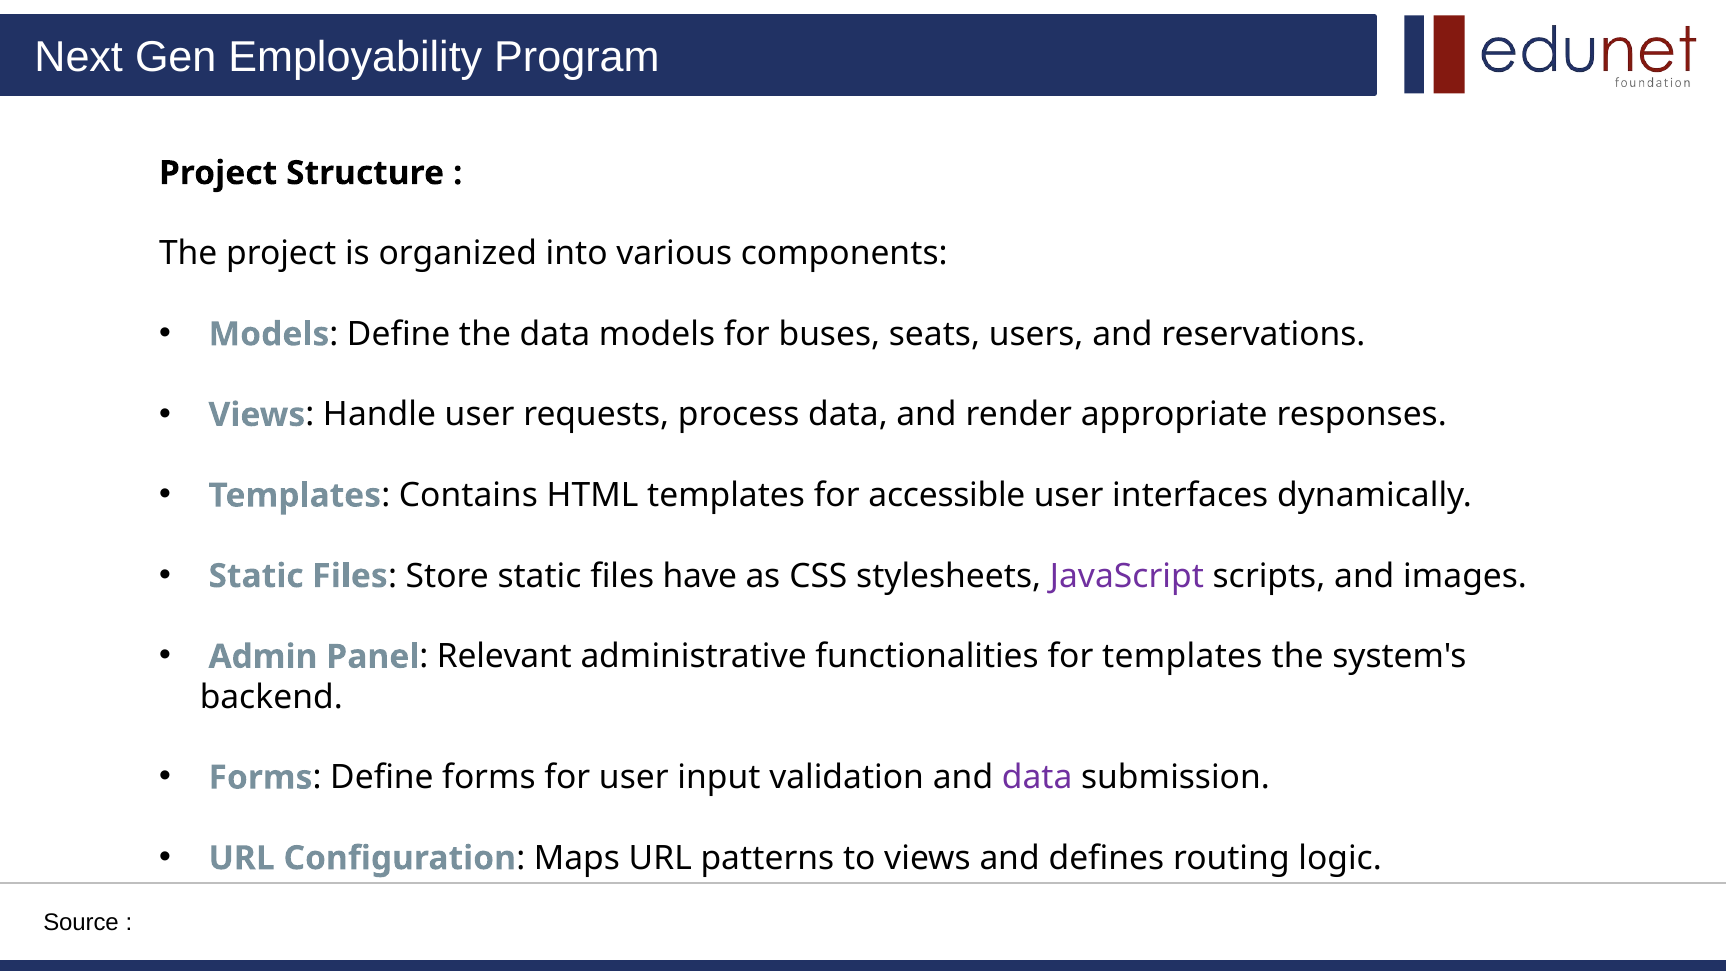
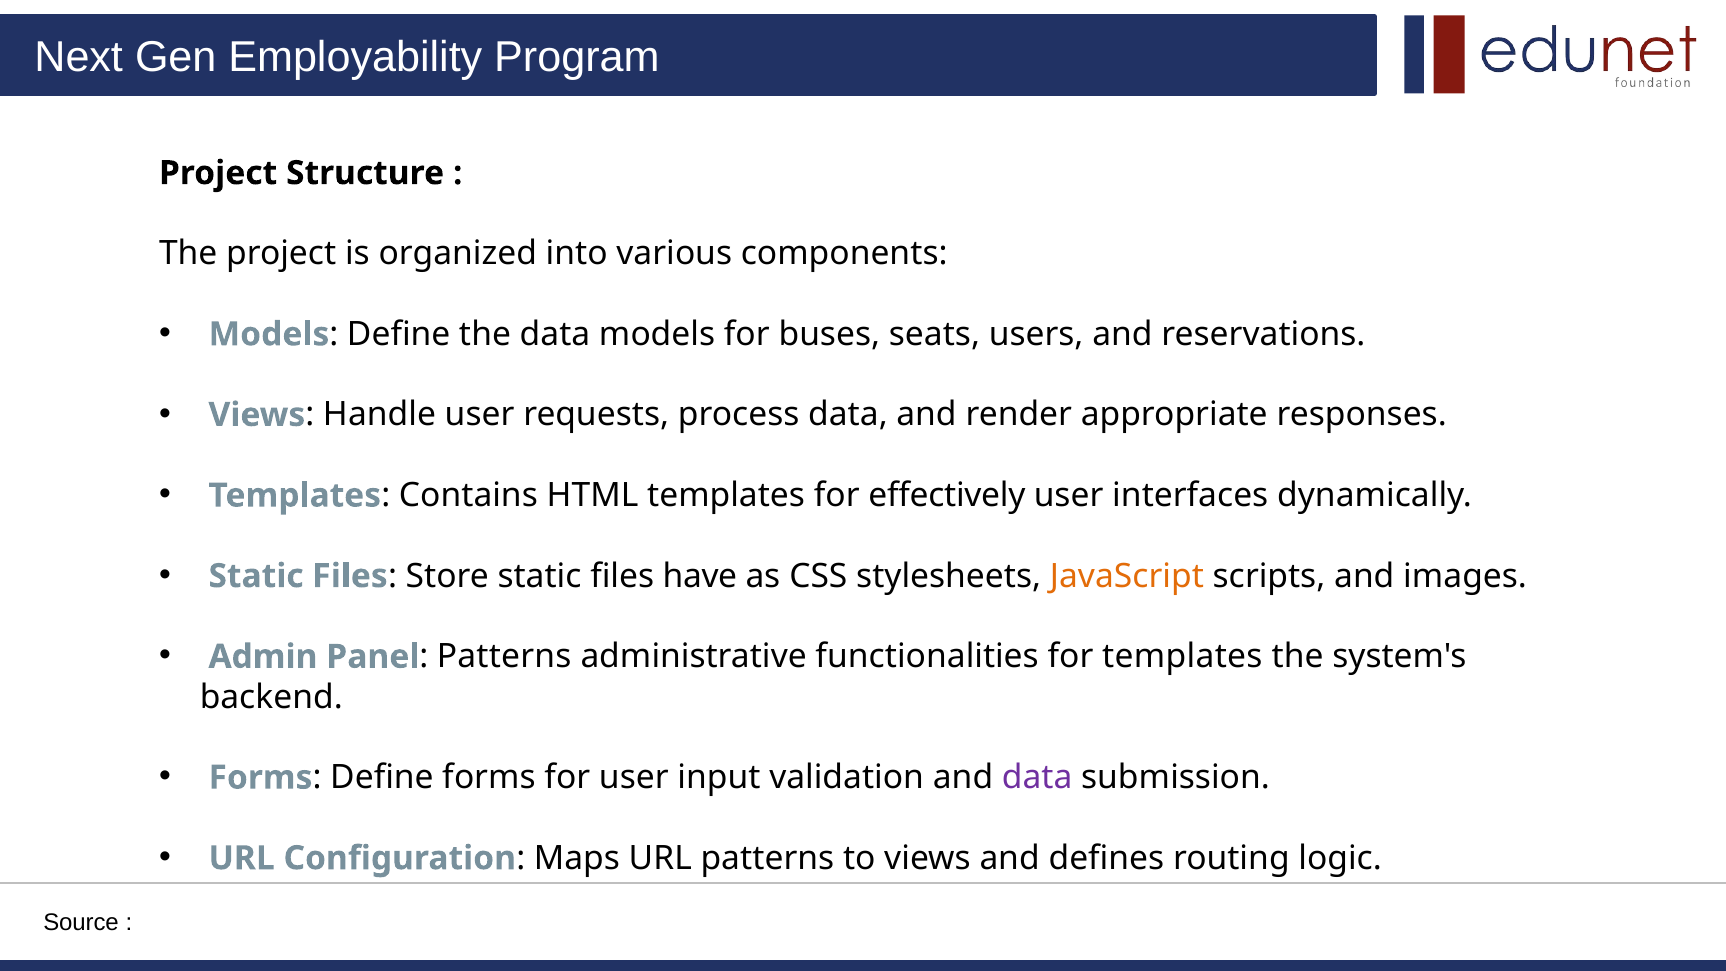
accessible: accessible -> effectively (947, 495)
JavaScript colour: purple -> orange (1127, 576)
Panel Relevant: Relevant -> Patterns (504, 657)
